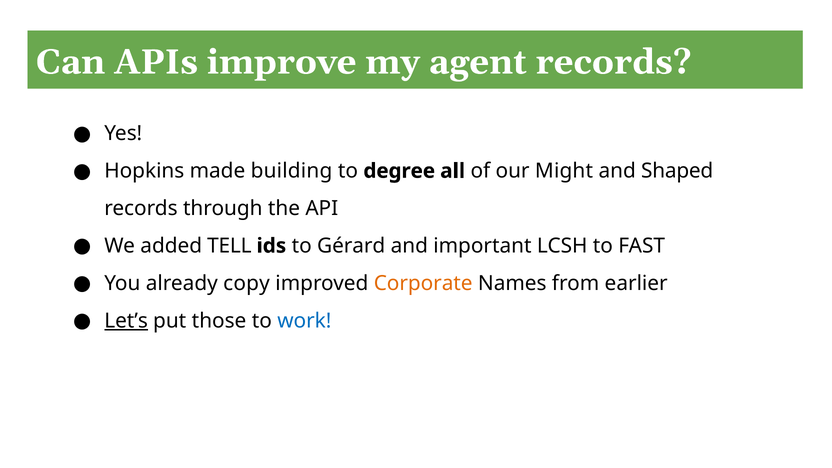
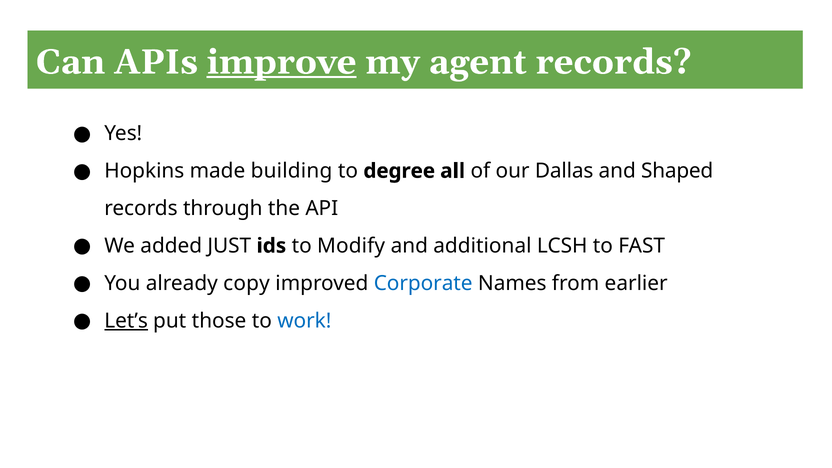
improve underline: none -> present (282, 62)
Might: Might -> Dallas (564, 171)
TELL: TELL -> JUST (229, 246)
Gérard: Gérard -> Modify (351, 246)
important: important -> additional (482, 246)
Corporate colour: orange -> blue (423, 283)
